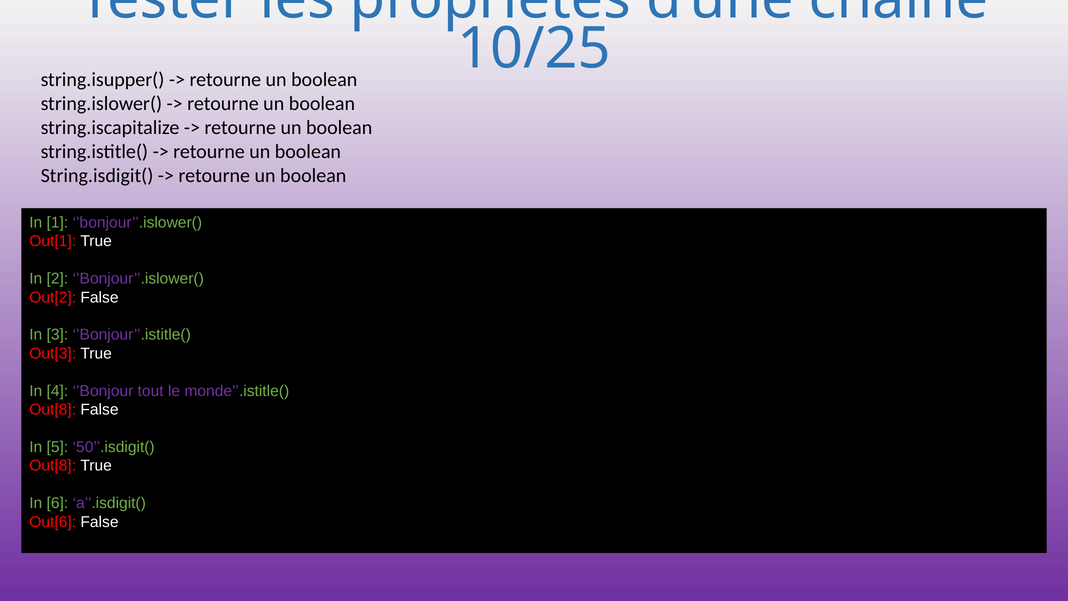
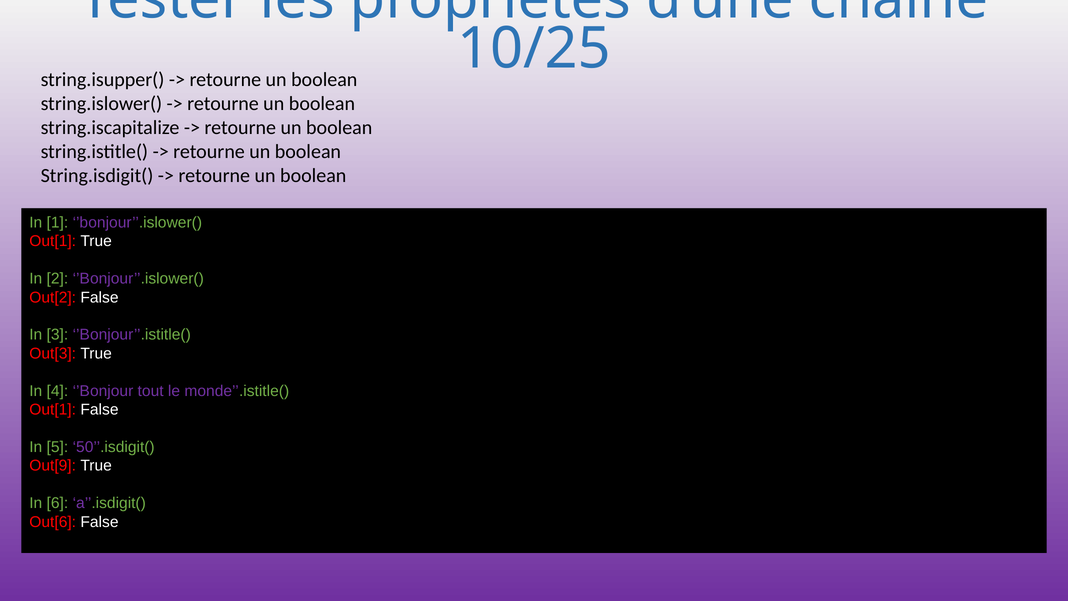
Out[8: Out[8 -> Out[1 (53, 410)
Out[8: Out[8 -> Out[9 (53, 466)
